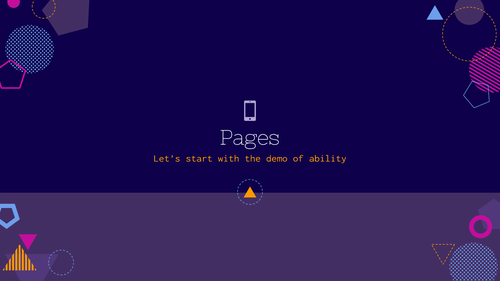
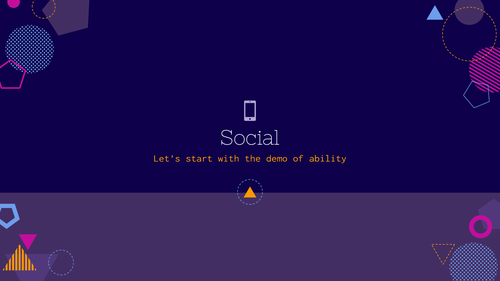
Pages: Pages -> Social (250, 138)
